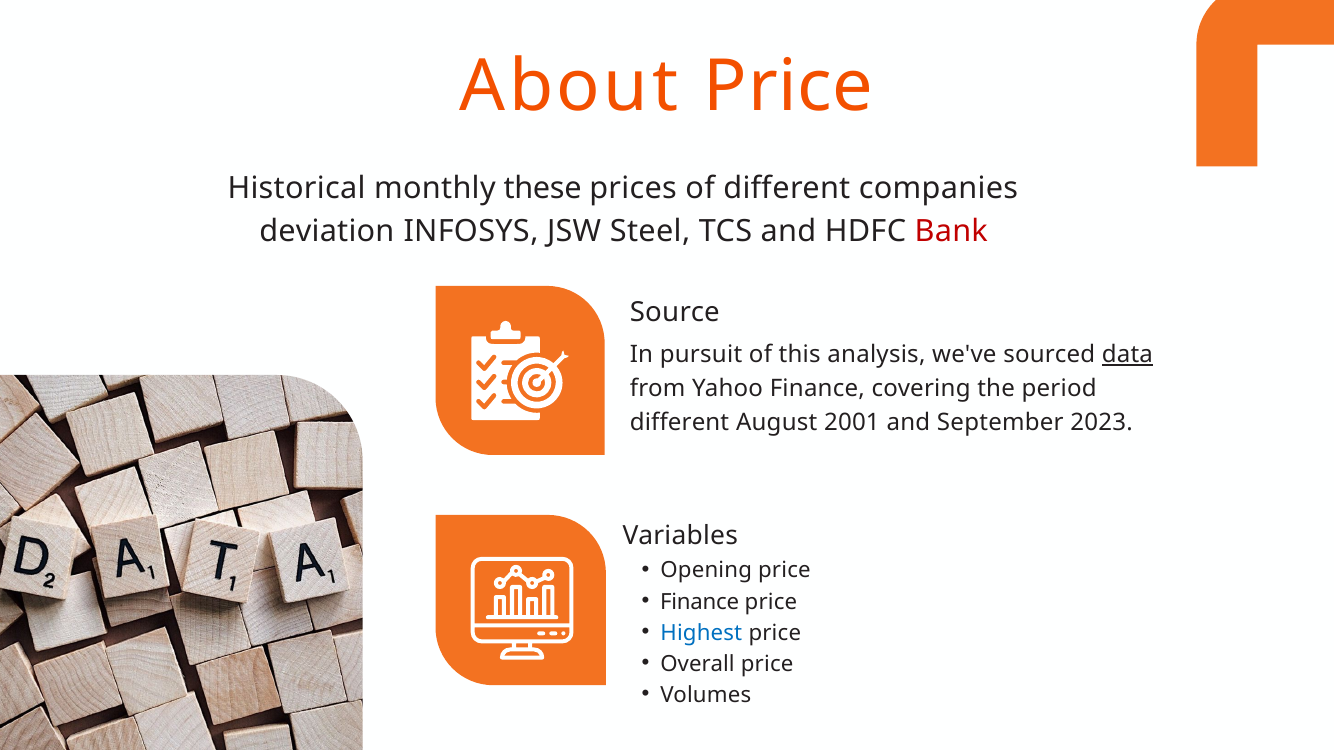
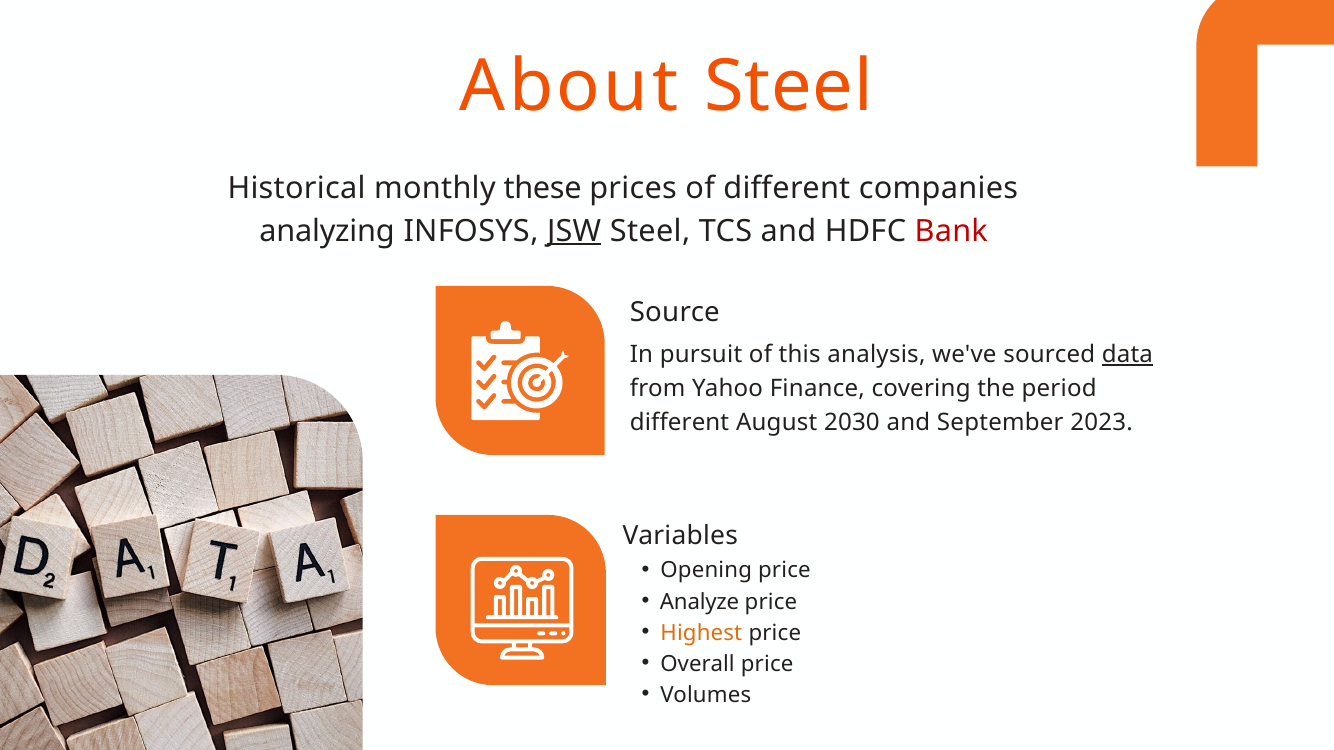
About Price: Price -> Steel (789, 86)
deviation: deviation -> analyzing (327, 231)
JSW underline: none -> present (574, 231)
2001: 2001 -> 2030 (852, 422)
Finance: Finance -> Analyze (700, 602)
Highest colour: blue -> orange (701, 633)
